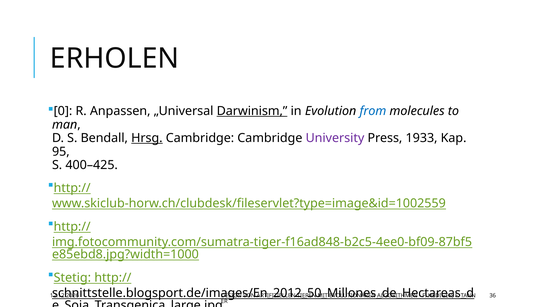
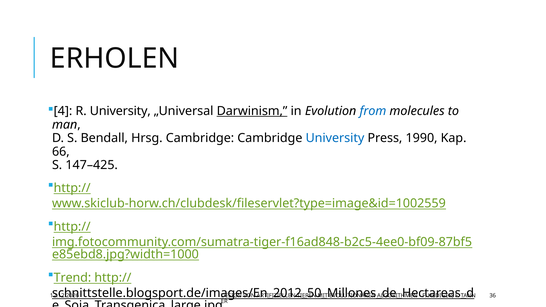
0: 0 -> 4 (63, 111)
R Anpassen: Anpassen -> University (120, 111)
Hrsg underline: present -> none (147, 138)
University colour: purple -> blue (335, 138)
1933: 1933 -> 1990 (422, 138)
95: 95 -> 66 (61, 152)
400–425: 400–425 -> 147–425 (92, 165)
Stetig: Stetig -> Trend (72, 278)
